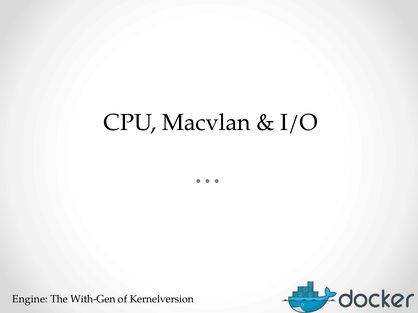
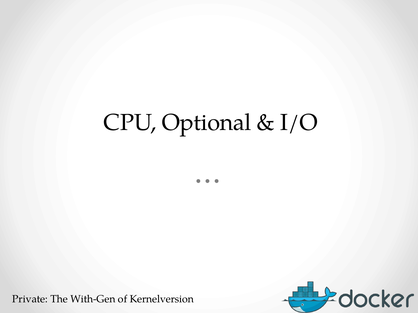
Macvlan: Macvlan -> Optional (207, 123)
Engine: Engine -> Private (30, 300)
